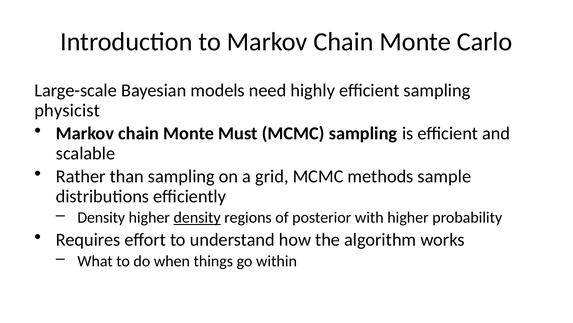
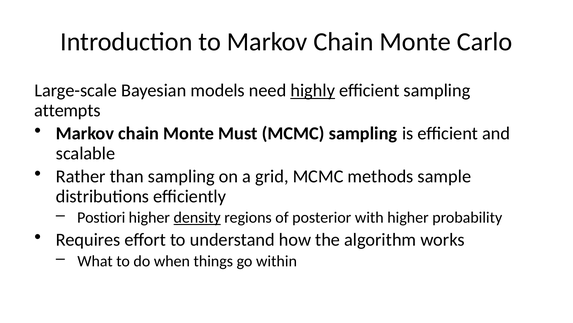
highly underline: none -> present (313, 90)
physicist: physicist -> attempts (67, 110)
Density: Density -> Postiori (101, 217)
